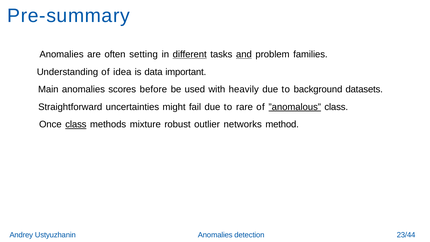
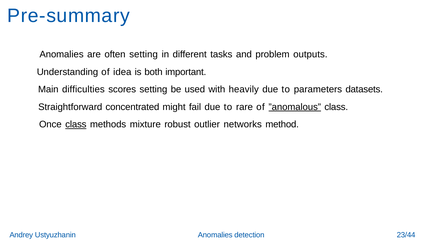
different underline: present -> none (190, 54)
and underline: present -> none (244, 54)
families: families -> outputs (310, 54)
data: data -> both (154, 72)
Main anomalies: anomalies -> difficulties (83, 89)
scores before: before -> setting (153, 89)
background: background -> parameters (318, 89)
uncertainties: uncertainties -> concentrated (132, 107)
